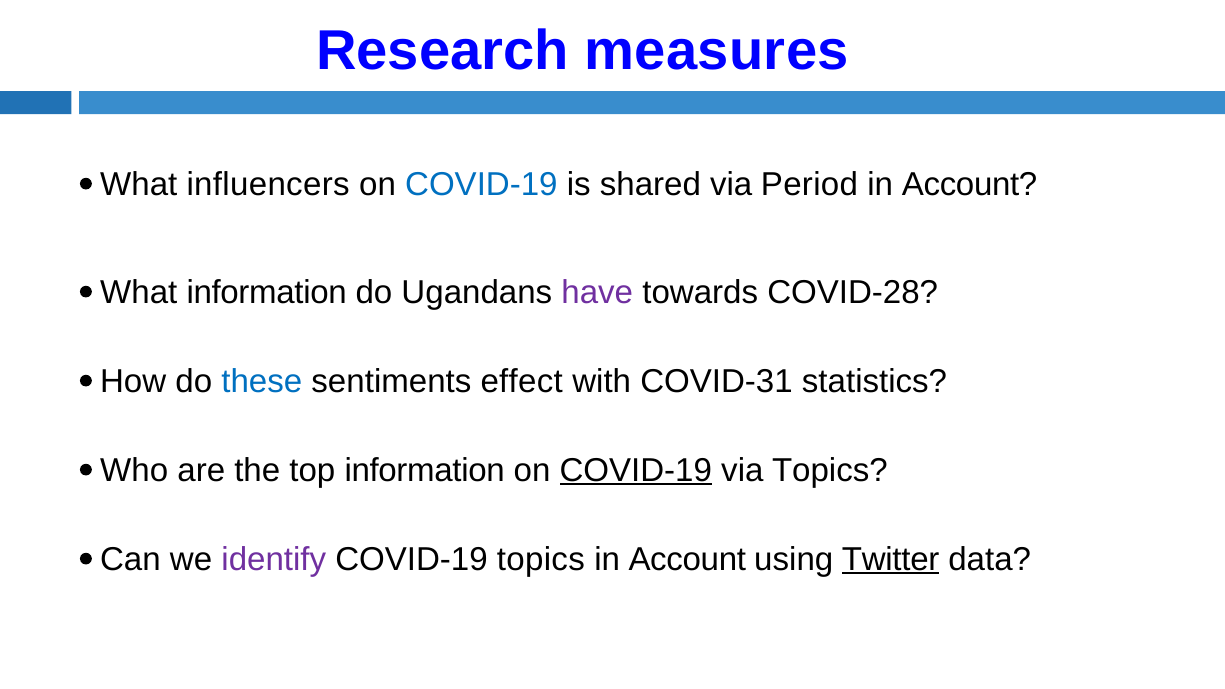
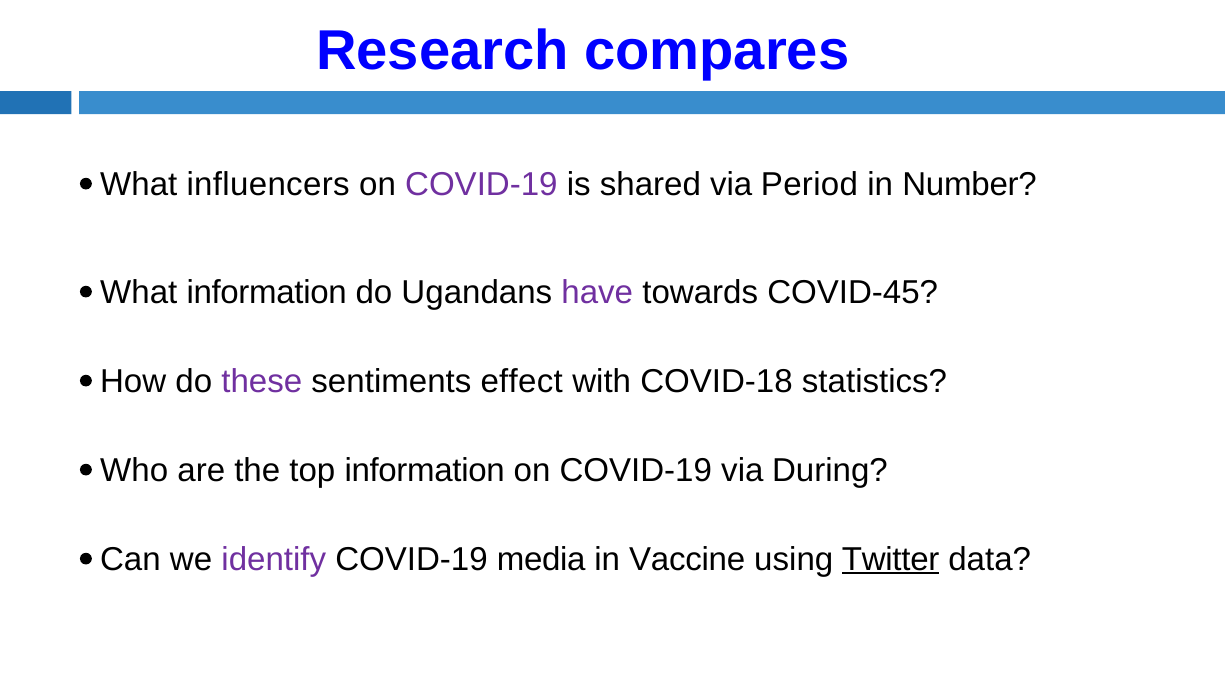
measures: measures -> compares (717, 51)
COVID-19 colour: blue -> purple (481, 184)
Account: Account -> Number (970, 184)
COVID-28: COVID-28 -> COVID-45 (853, 292)
these colour: blue -> purple (262, 381)
COVID-31: COVID-31 -> COVID-18 (717, 381)
COVID-19 underline: present -> none (636, 470)
via Topics: Topics -> During (830, 470)
COVID-19 topics: topics -> media (541, 559)
Account: Account -> Vaccine (687, 559)
